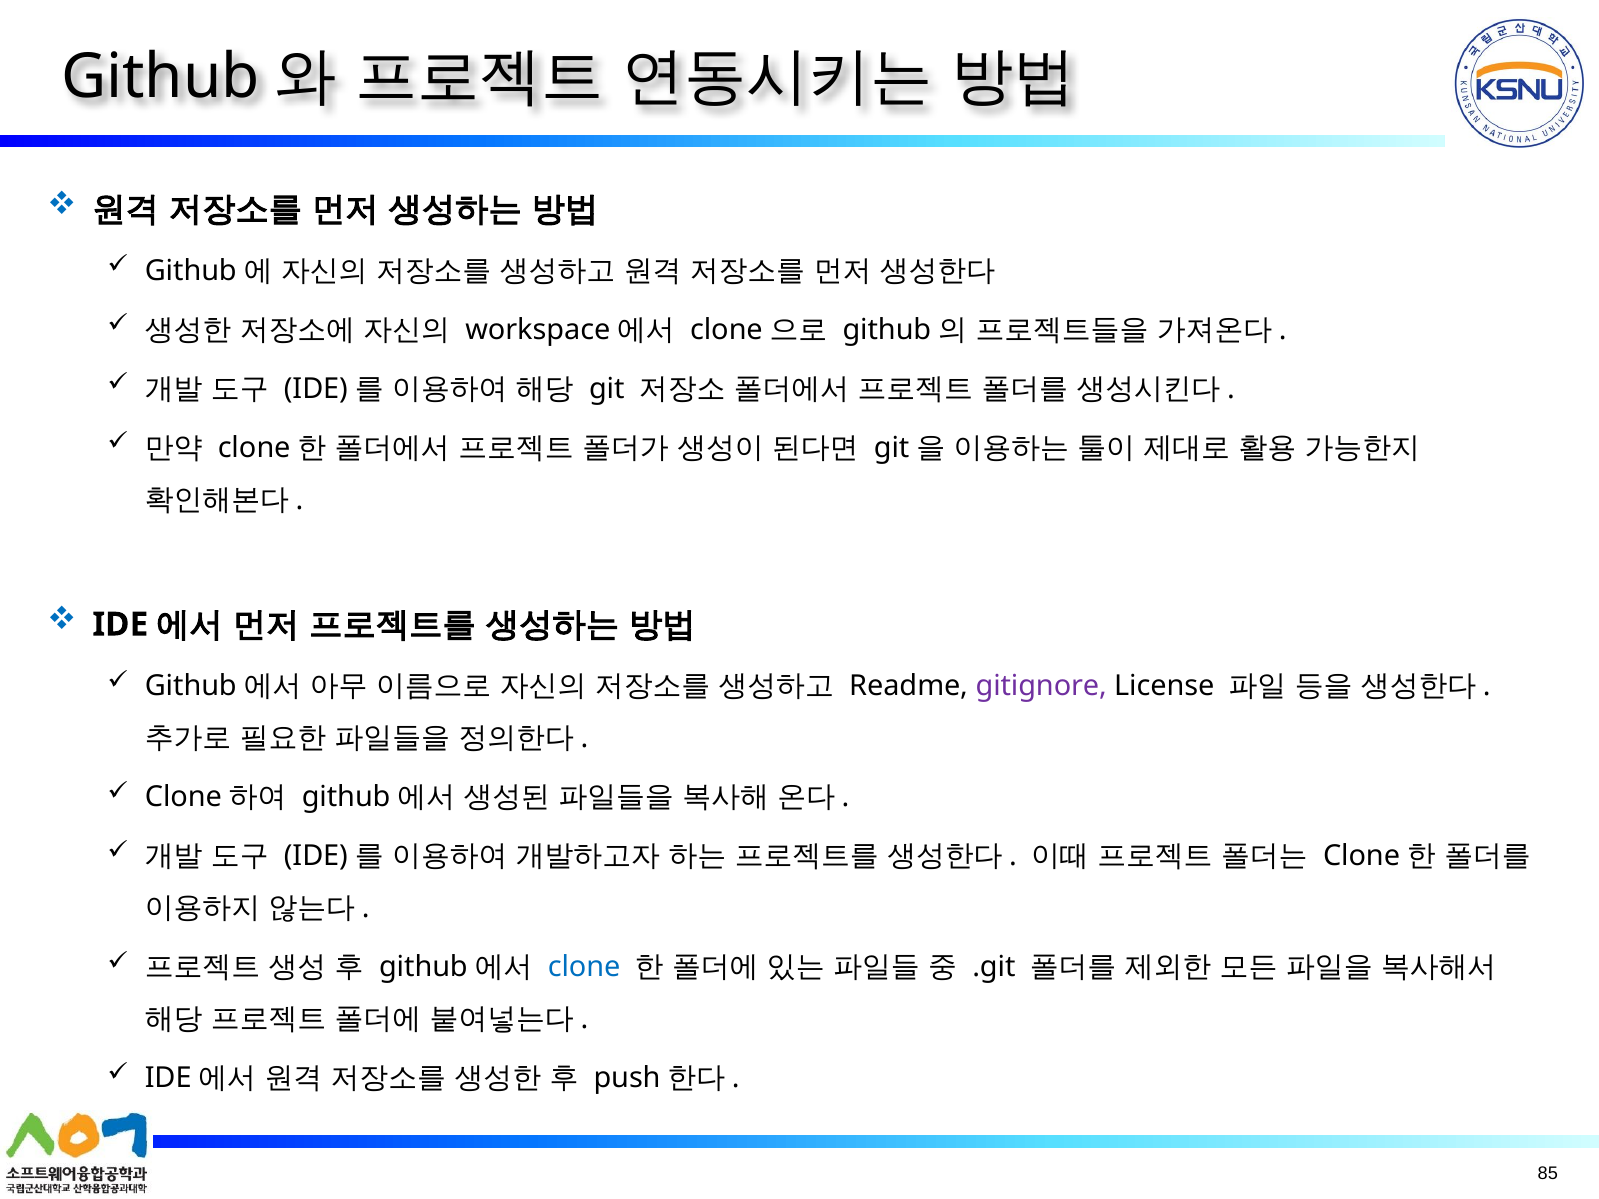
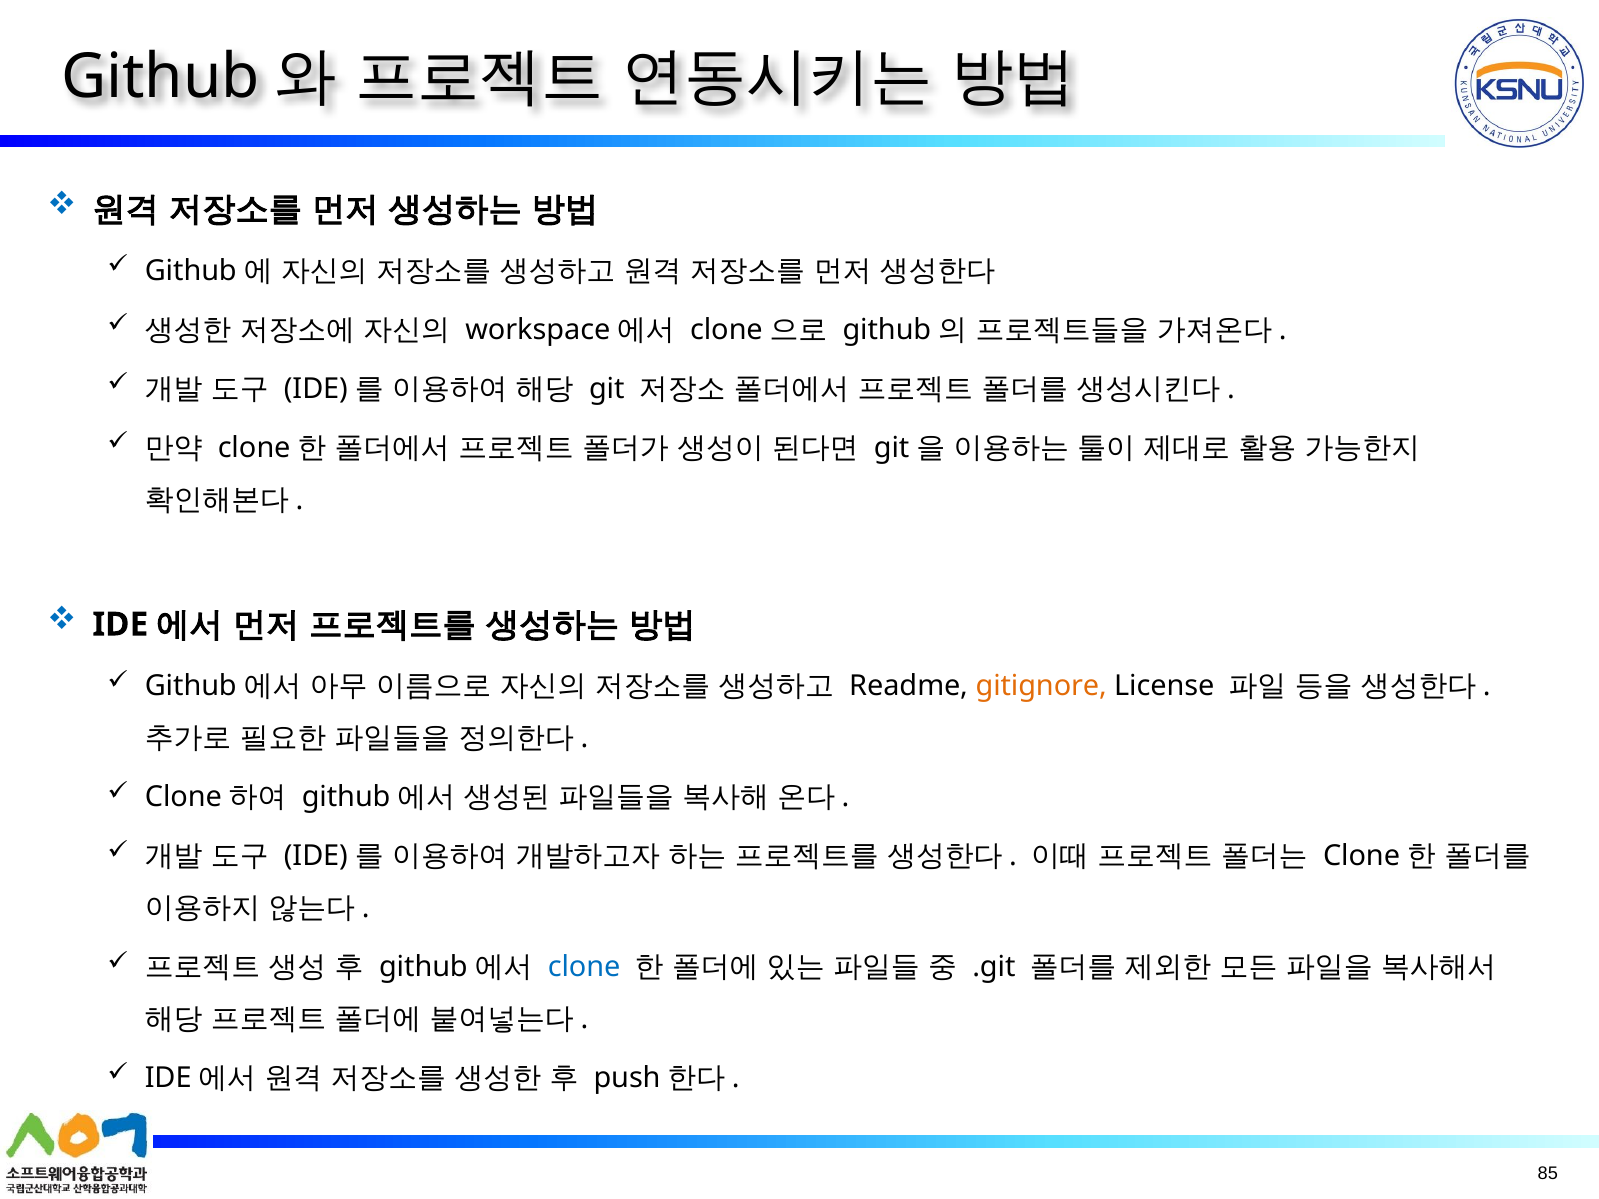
gitignore colour: purple -> orange (1041, 686)
